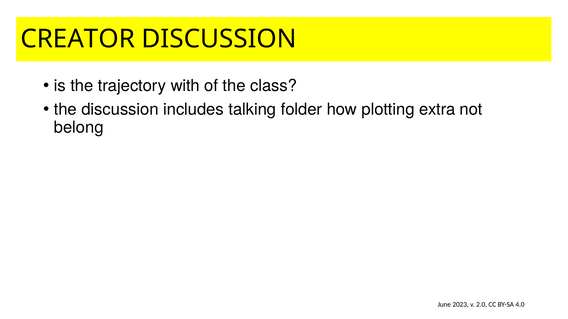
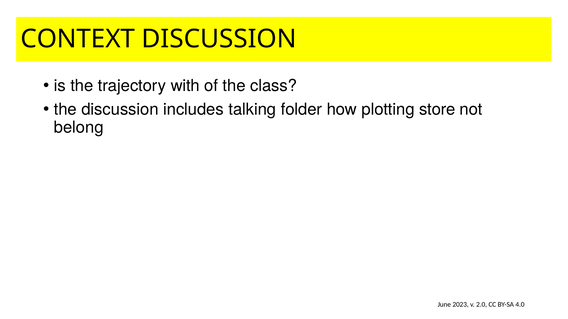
CREATOR: CREATOR -> CONTEXT (78, 39)
extra: extra -> store (437, 110)
